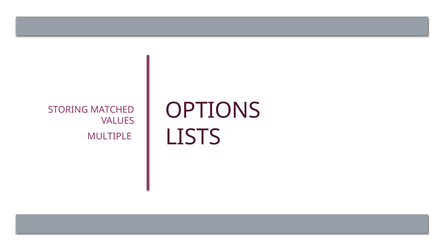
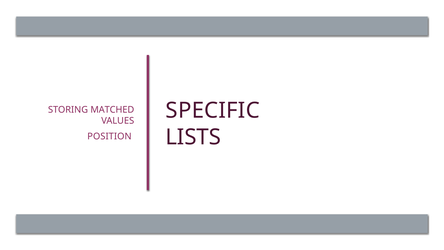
OPTIONS: OPTIONS -> SPECIFIC (213, 111)
MULTIPLE: MULTIPLE -> POSITION (109, 136)
